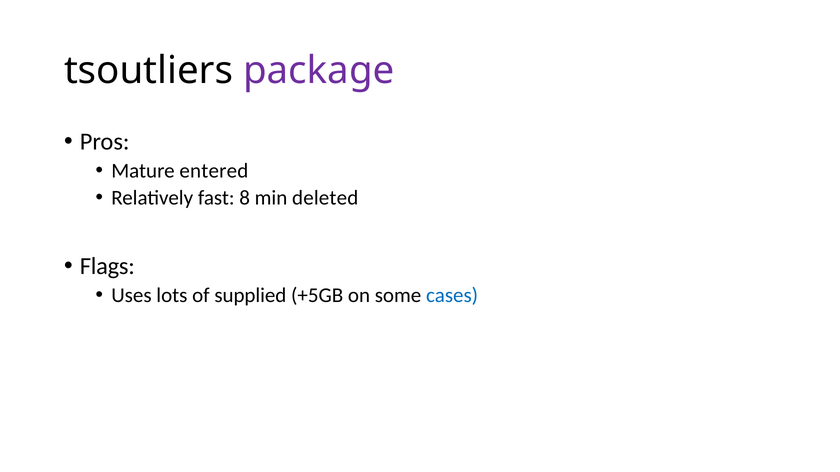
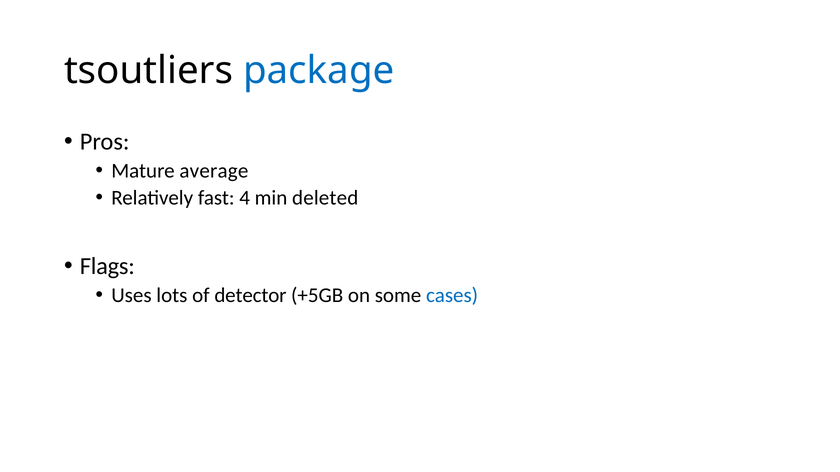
package colour: purple -> blue (319, 71)
entered: entered -> average (214, 171)
8: 8 -> 4 (245, 198)
supplied: supplied -> detector (250, 295)
